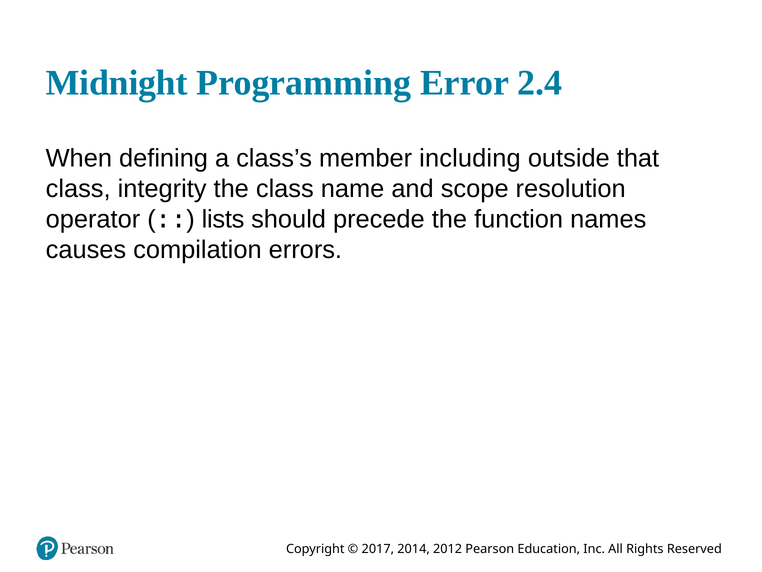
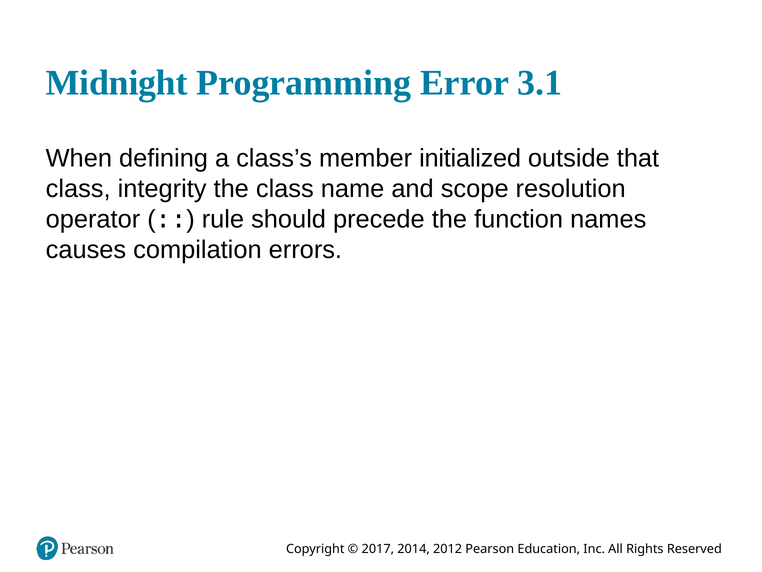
2.4: 2.4 -> 3.1 (540, 83)
including: including -> initialized (470, 158)
lists: lists -> rule (223, 219)
